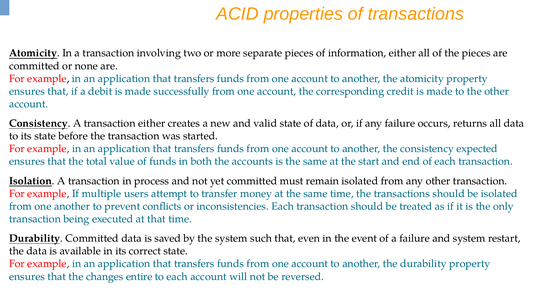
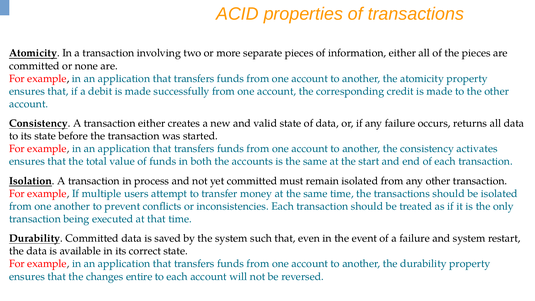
expected: expected -> activates (477, 149)
